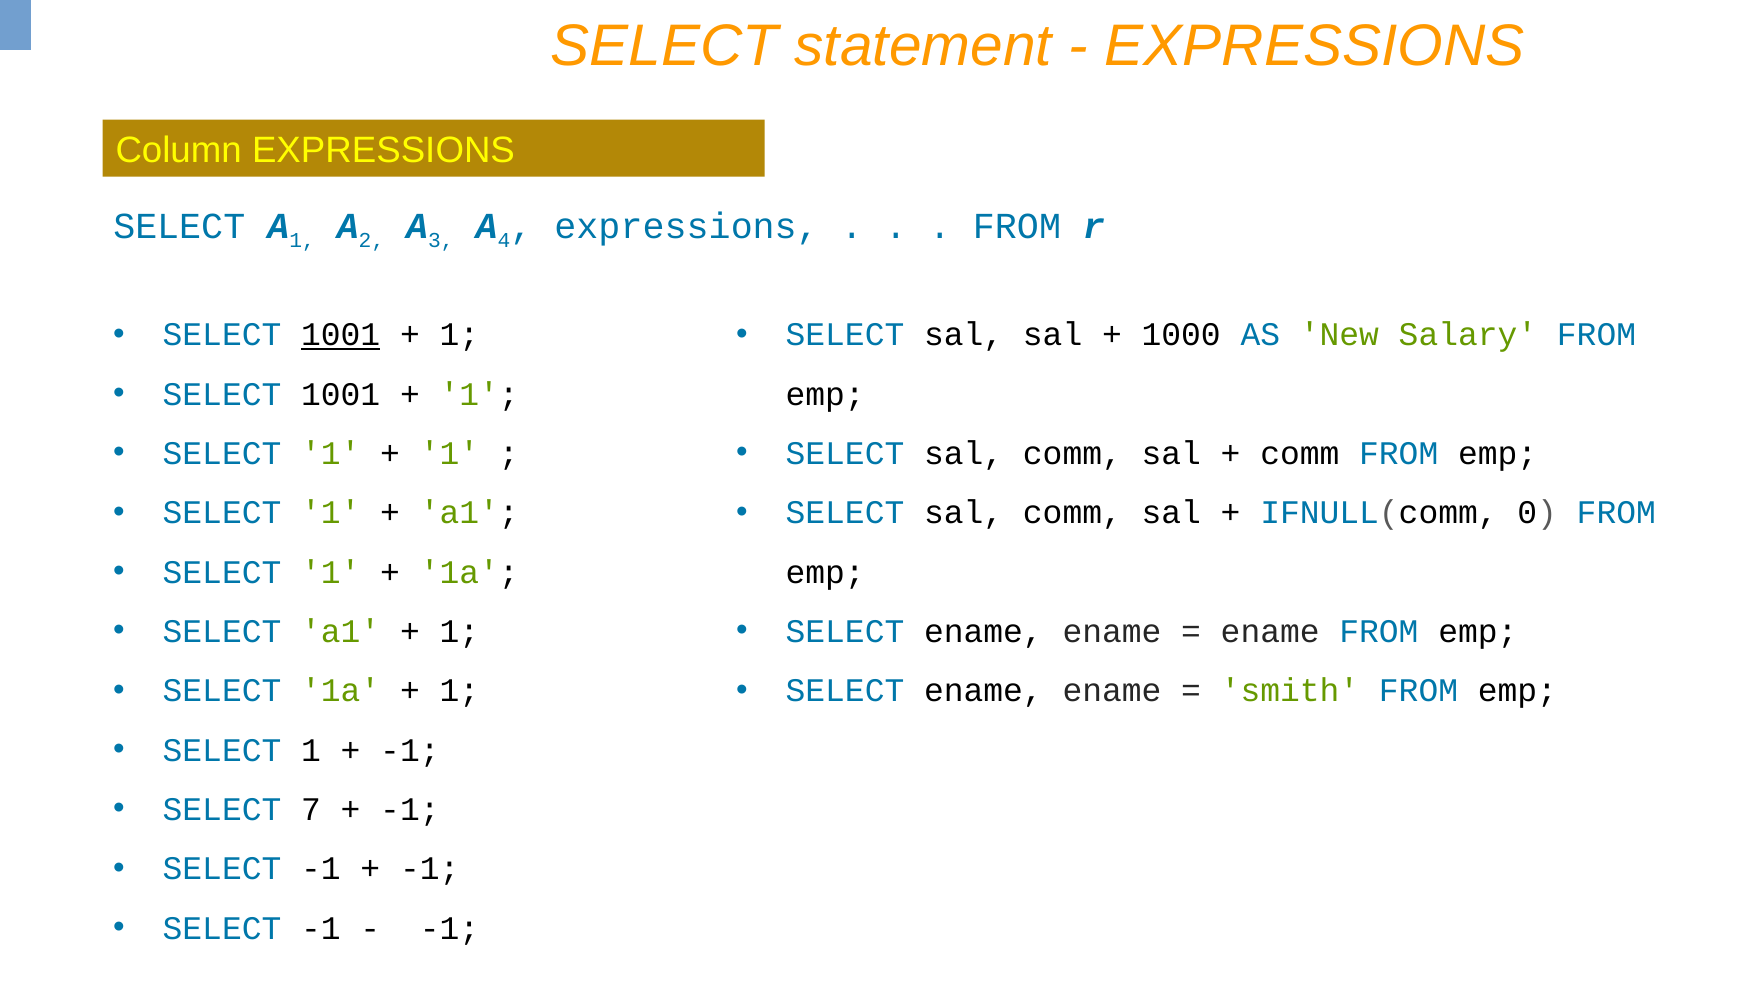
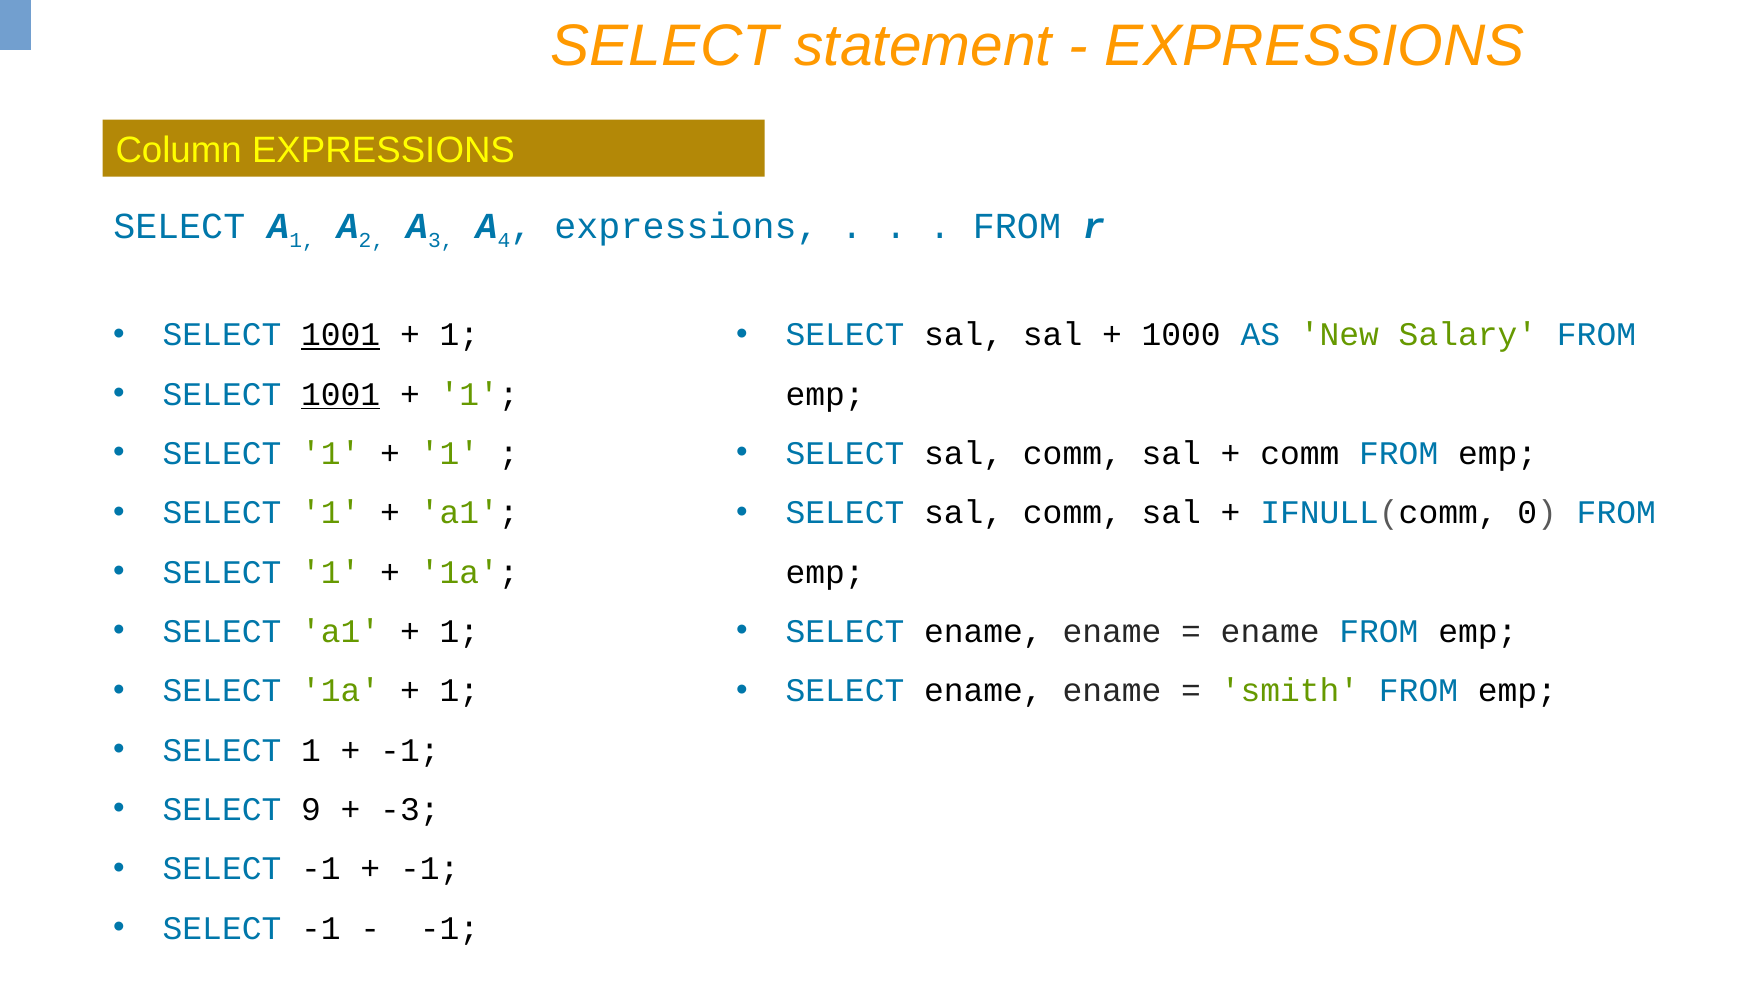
1001 underline: none -> present (341, 394)
7: 7 -> 9 (311, 810)
-1: -1 -> -3 (410, 810)
